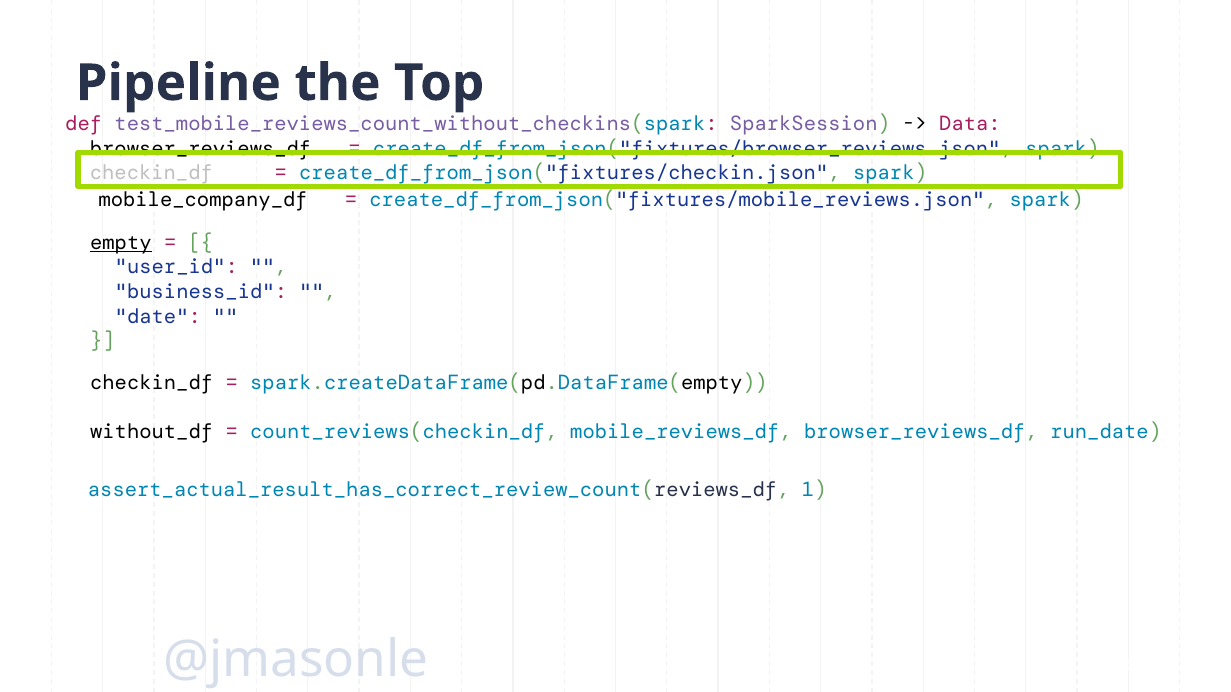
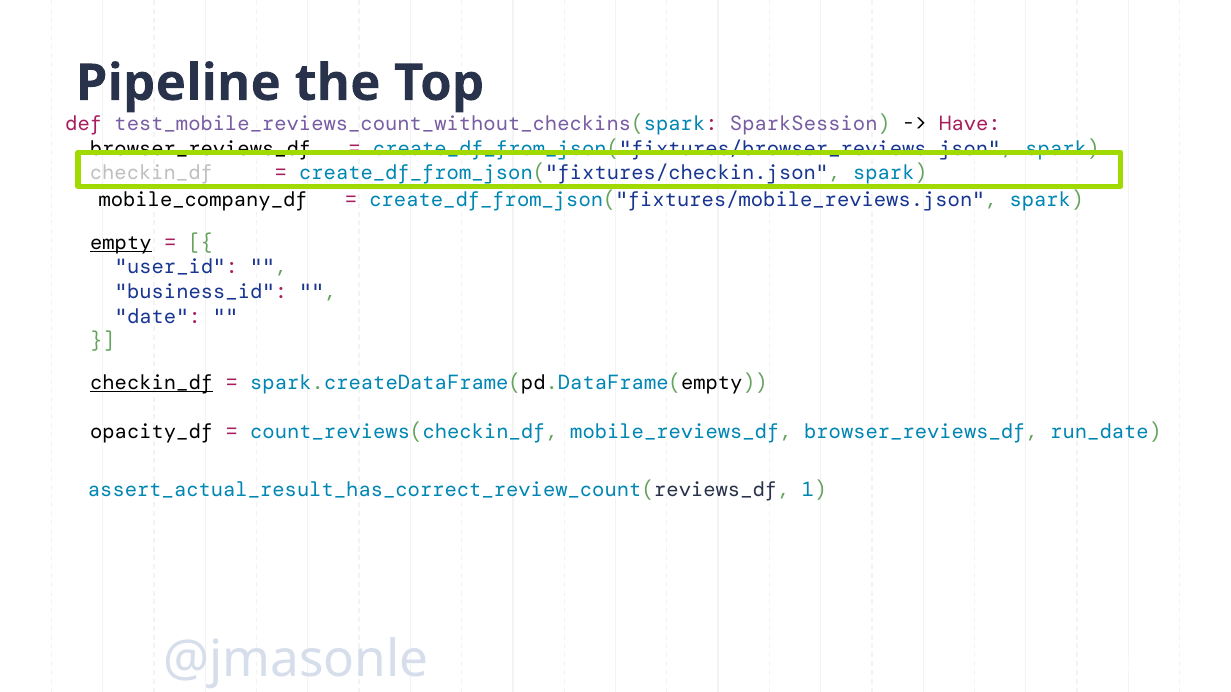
Data: Data -> Have (970, 124)
checkin_df underline: none -> present (152, 383)
without_df: without_df -> opacity_df (152, 432)
